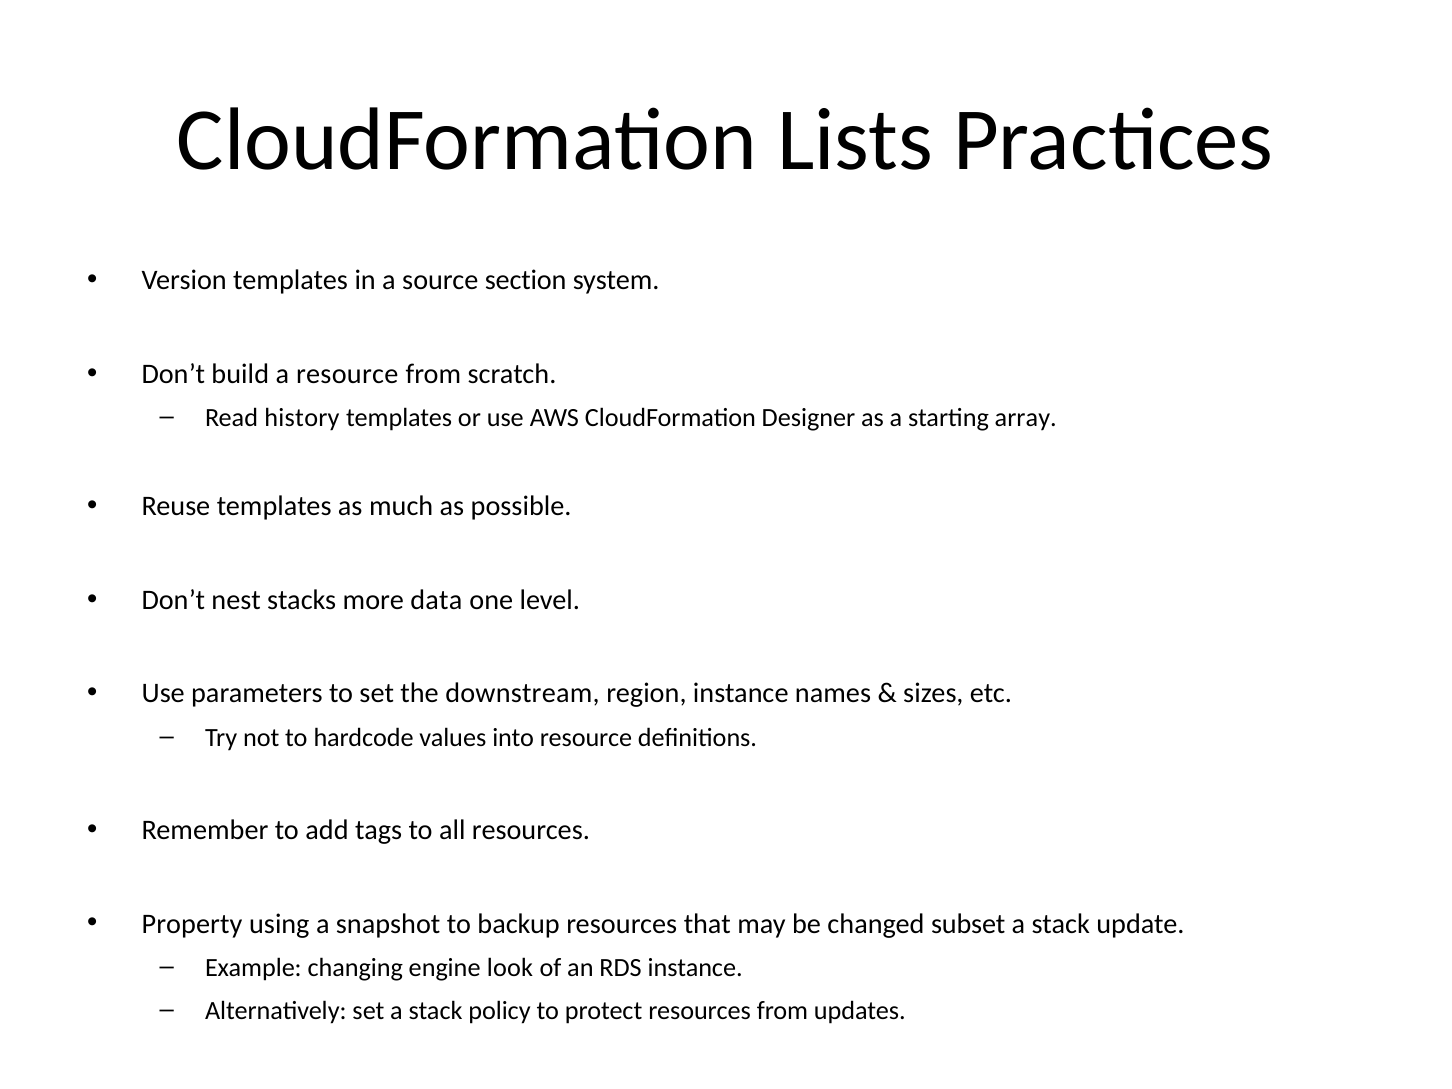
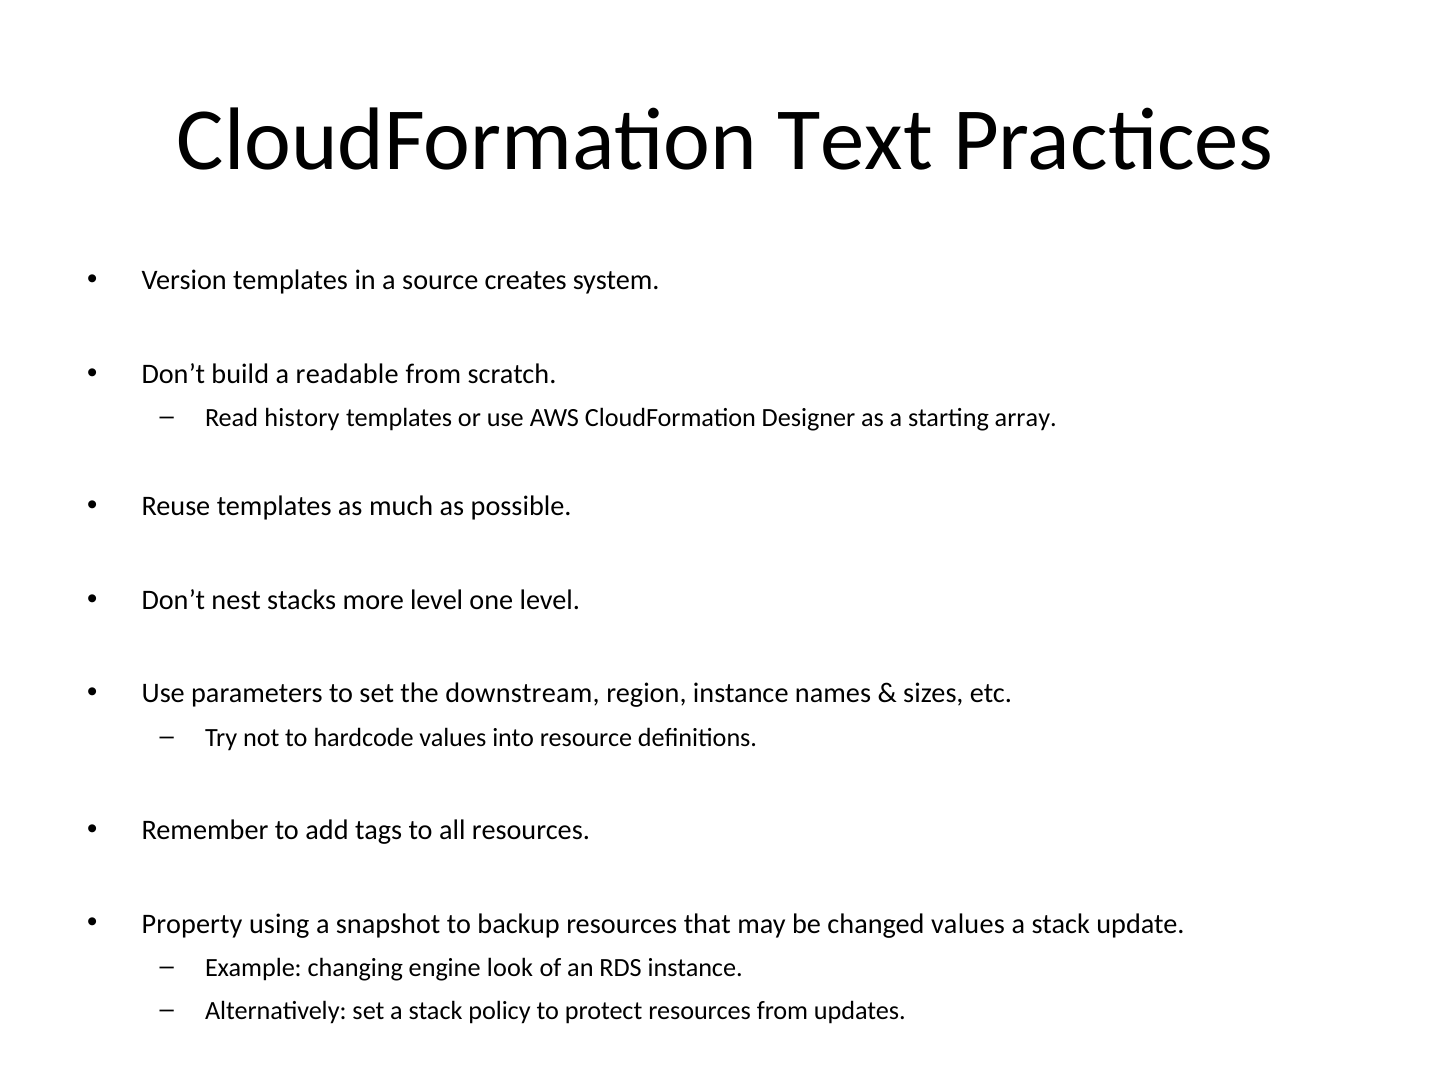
Lists: Lists -> Text (855, 141)
section: section -> creates (526, 280)
a resource: resource -> readable (347, 374)
more data: data -> level (437, 600)
changed subset: subset -> values (968, 924)
